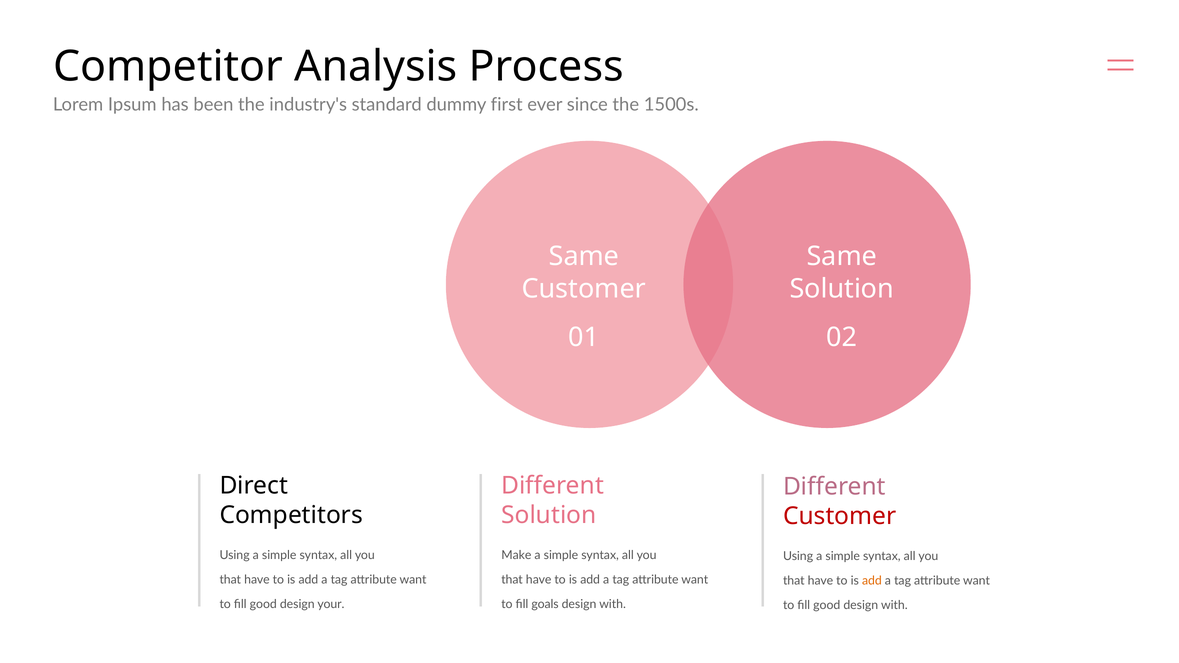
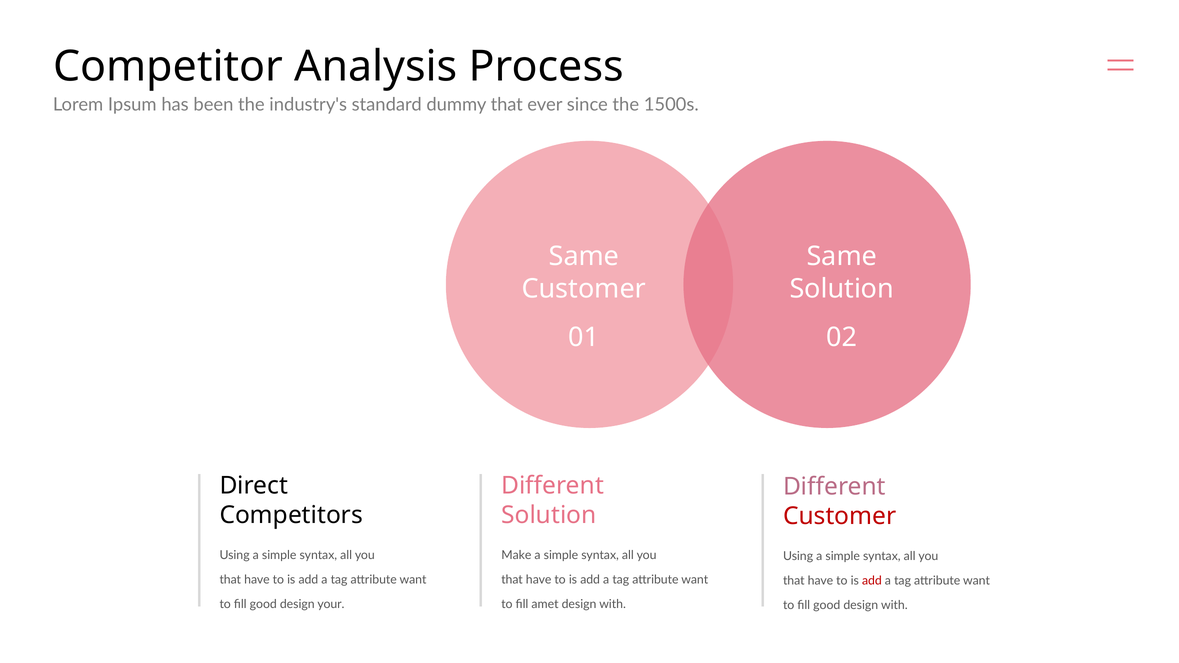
dummy first: first -> that (507, 105)
add colour: orange -> red (872, 581)
goals: goals -> amet (545, 604)
